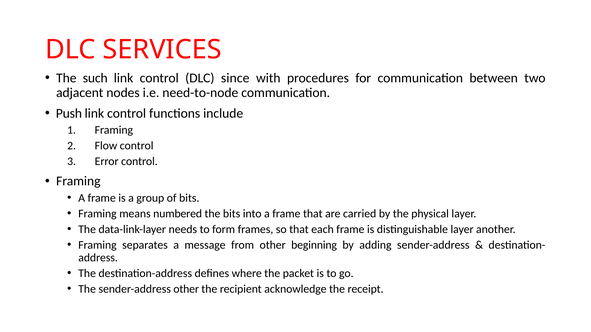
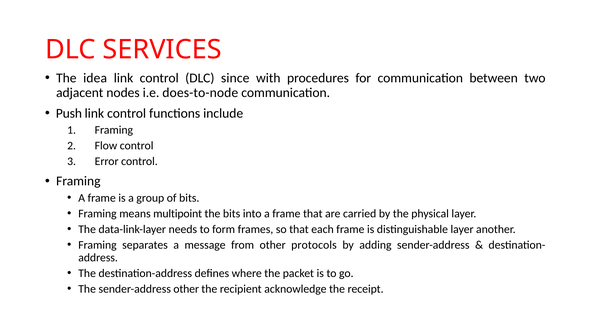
such: such -> idea (95, 78)
need-to-node: need-to-node -> does-to-node (200, 93)
numbered: numbered -> multipoint (178, 214)
beginning: beginning -> protocols (314, 245)
